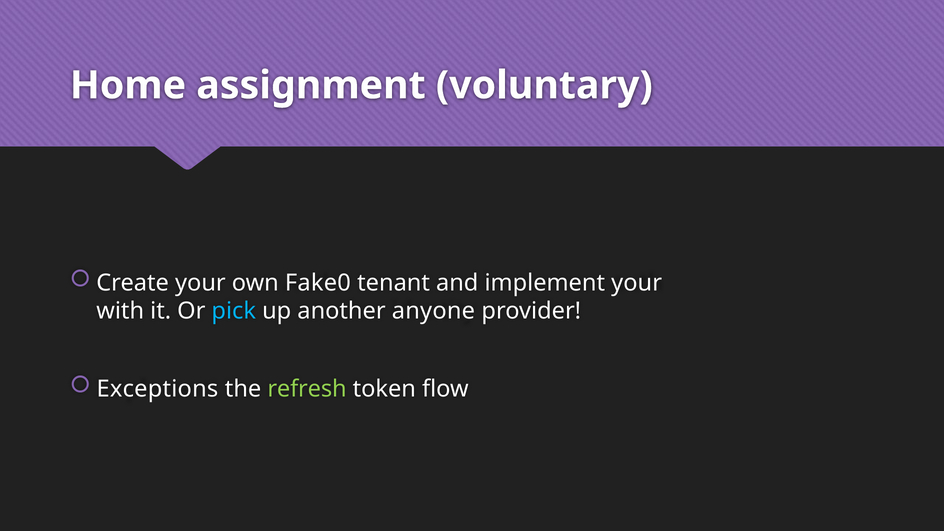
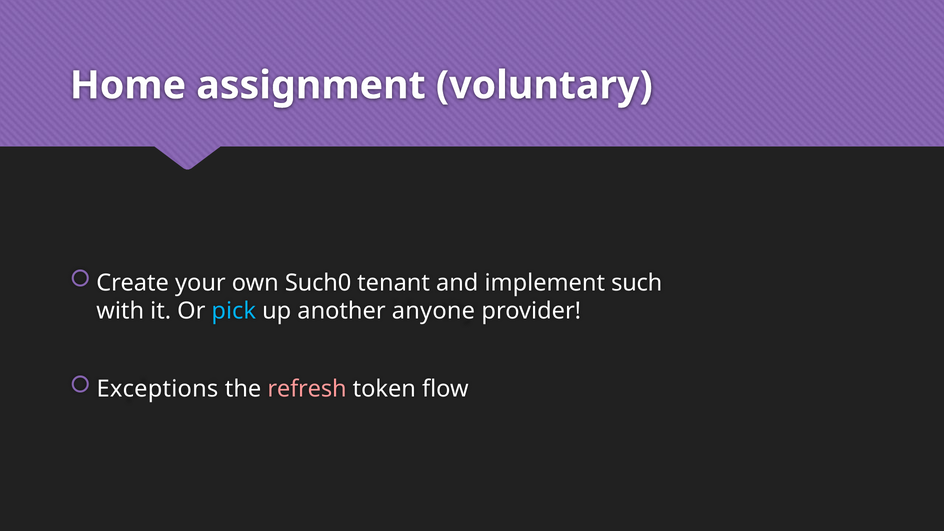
Fake0: Fake0 -> Such0 (318, 283)
implement your: your -> such (637, 283)
refresh colour: light green -> pink (307, 389)
